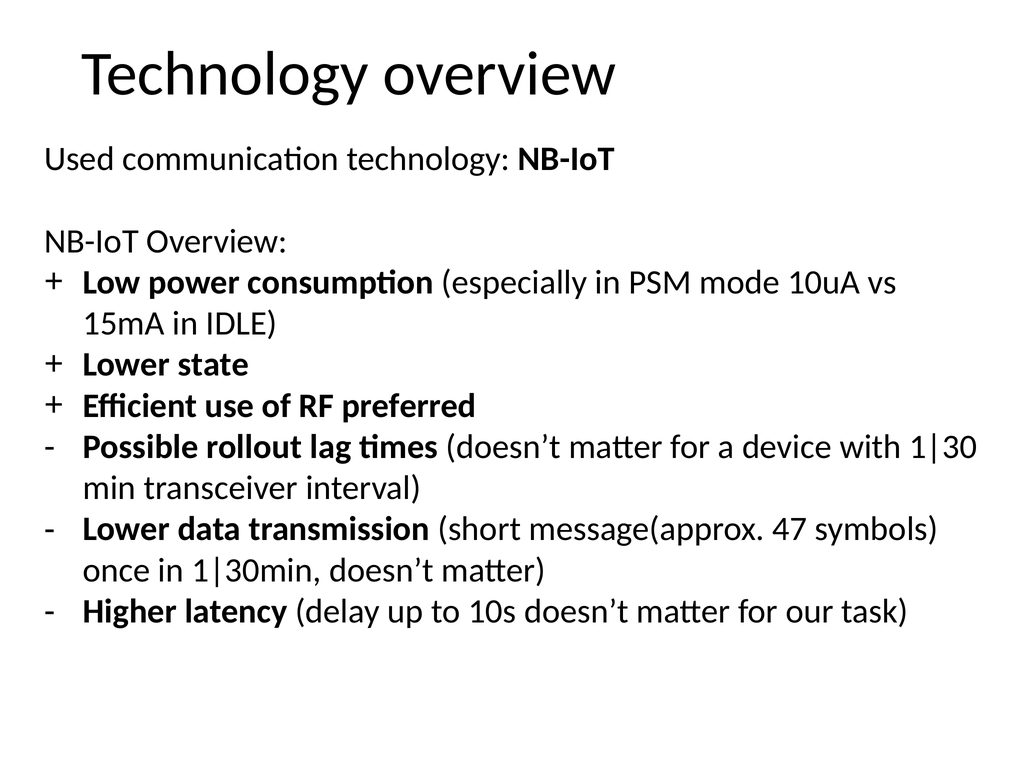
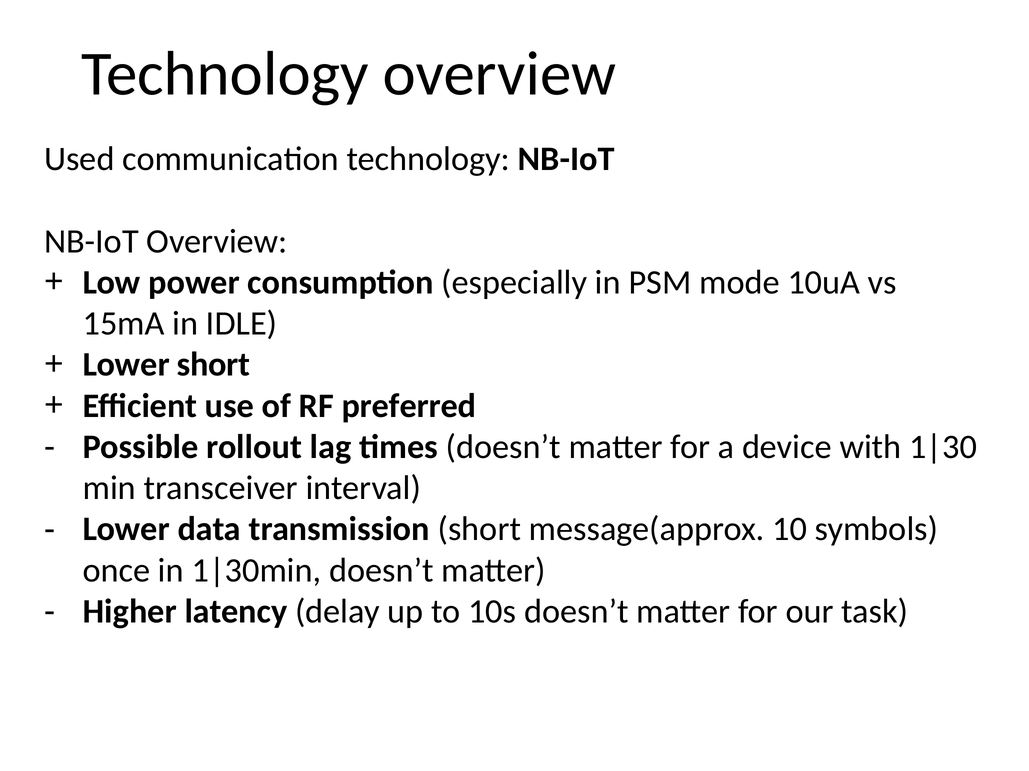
Lower state: state -> short (213, 365)
47: 47 -> 10 (790, 530)
